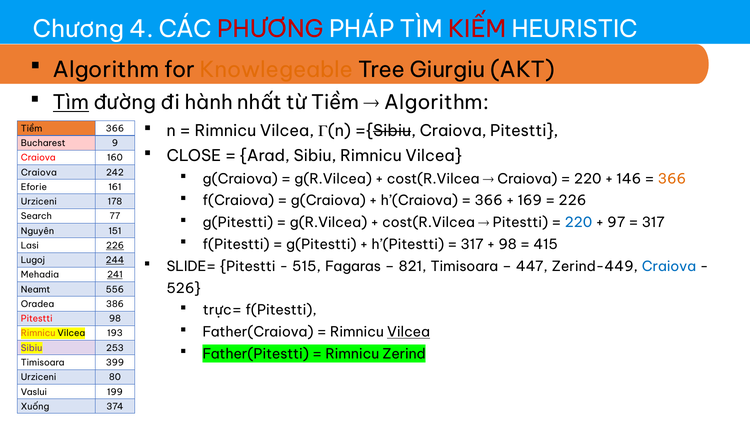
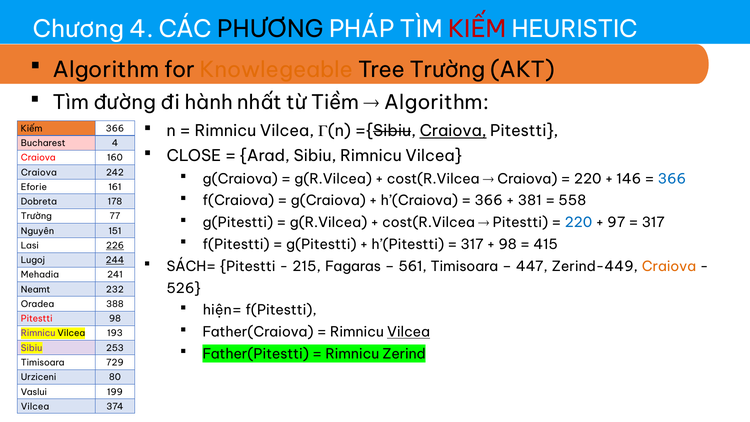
PHƯƠNG colour: red -> black (270, 29)
Tree Giurgiu: Giurgiu -> Trường (448, 70)
Tìm underline: present -> none (71, 103)
Craiova underline: none -> present (453, 131)
Tiềm: Tiềm -> Kiếm (32, 129)
Bucharest 9: 9 -> 4 (115, 143)
366 colour: orange -> blue (672, 179)
169: 169 -> 381 (530, 201)
226: 226 -> 558 (572, 201)
Urziceni: Urziceni -> Dobreta (39, 202)
Search: Search -> Trường (36, 216)
SLIDE=: SLIDE= -> SÁCH= (191, 266)
515: 515 -> 215 (307, 266)
821: 821 -> 561 (413, 266)
Craiova colour: blue -> orange (669, 266)
241 underline: present -> none (115, 275)
556: 556 -> 232 (115, 290)
386: 386 -> 388 (115, 304)
trực=: trực= -> hiện= (222, 310)
Rimnicu colour: orange -> purple (38, 333)
399: 399 -> 729 (115, 363)
Xuống: Xuống -> Vilcea (35, 407)
